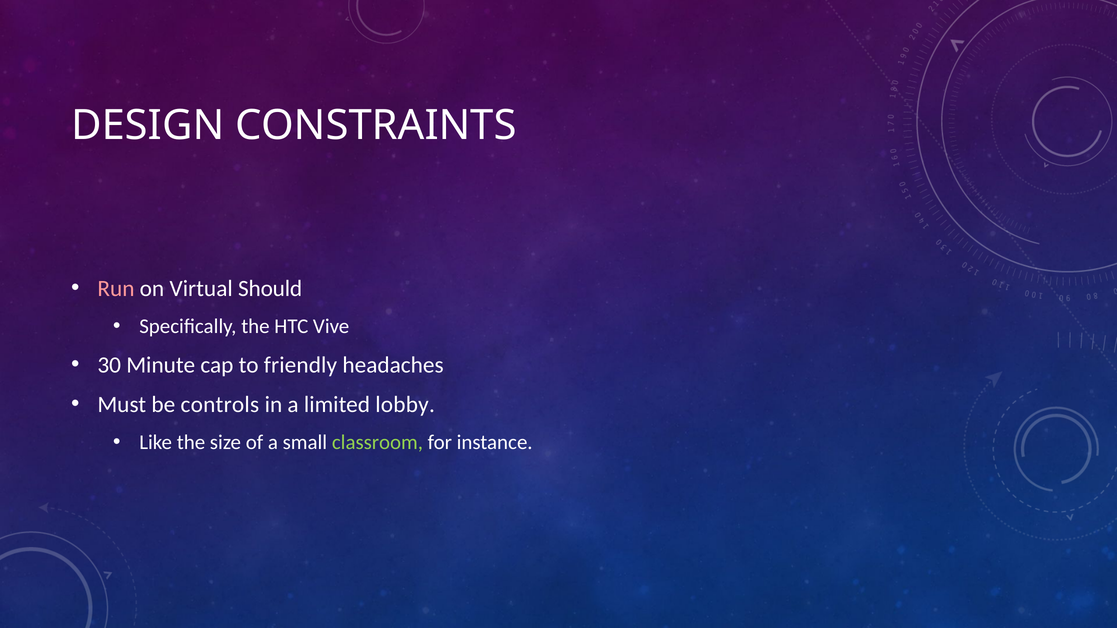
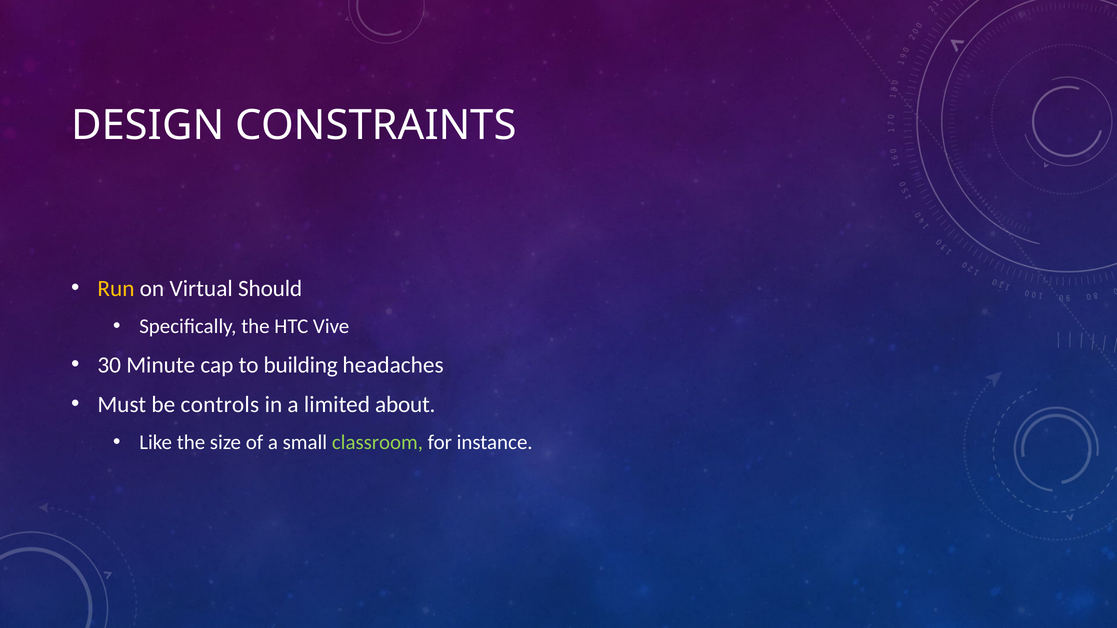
Run colour: pink -> yellow (116, 289)
friendly: friendly -> building (301, 365)
lobby: lobby -> about (405, 405)
